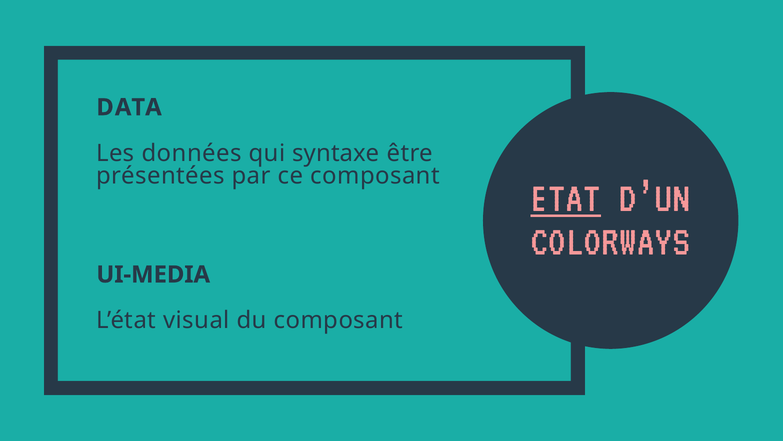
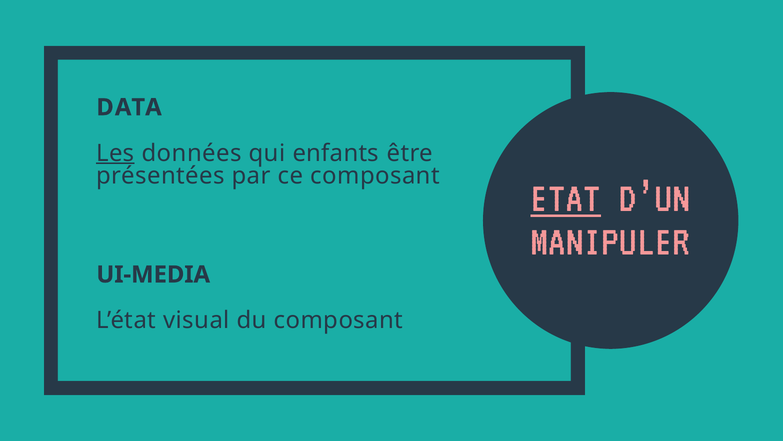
Les underline: none -> present (115, 153)
syntaxe: syntaxe -> enfants (336, 153)
COLORWAYS: COLORWAYS -> MANIPULER (610, 240)
